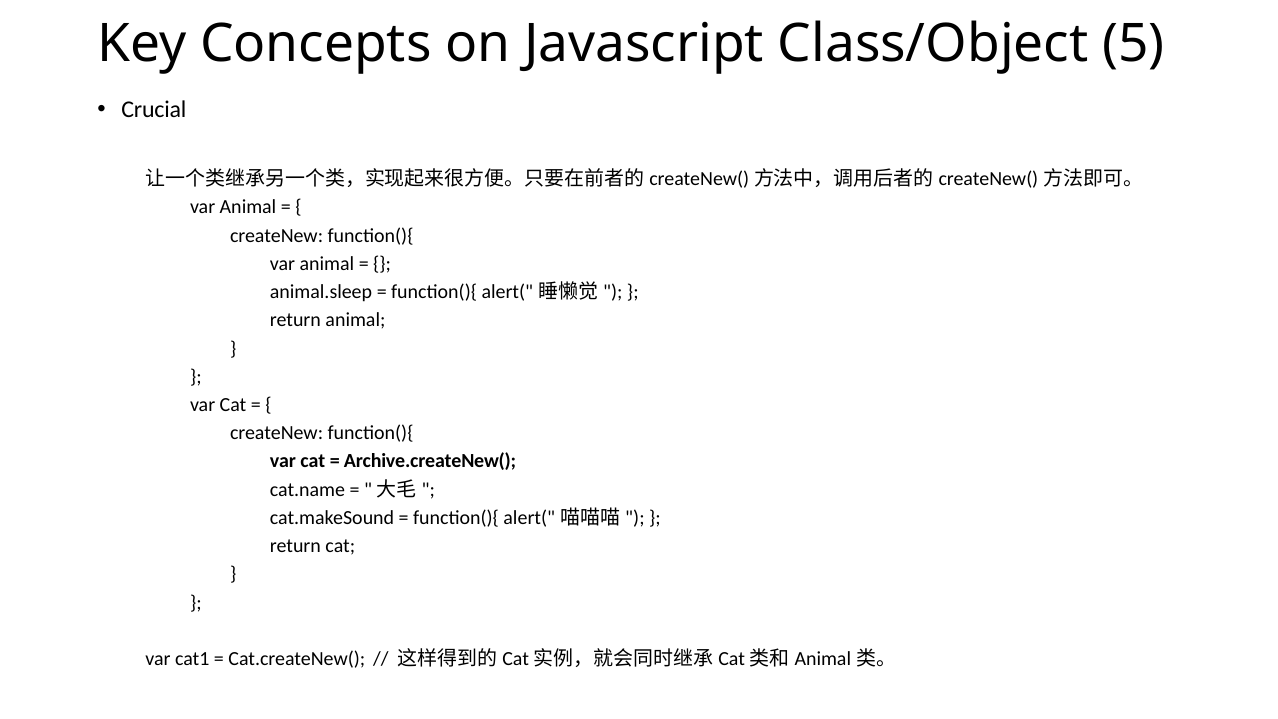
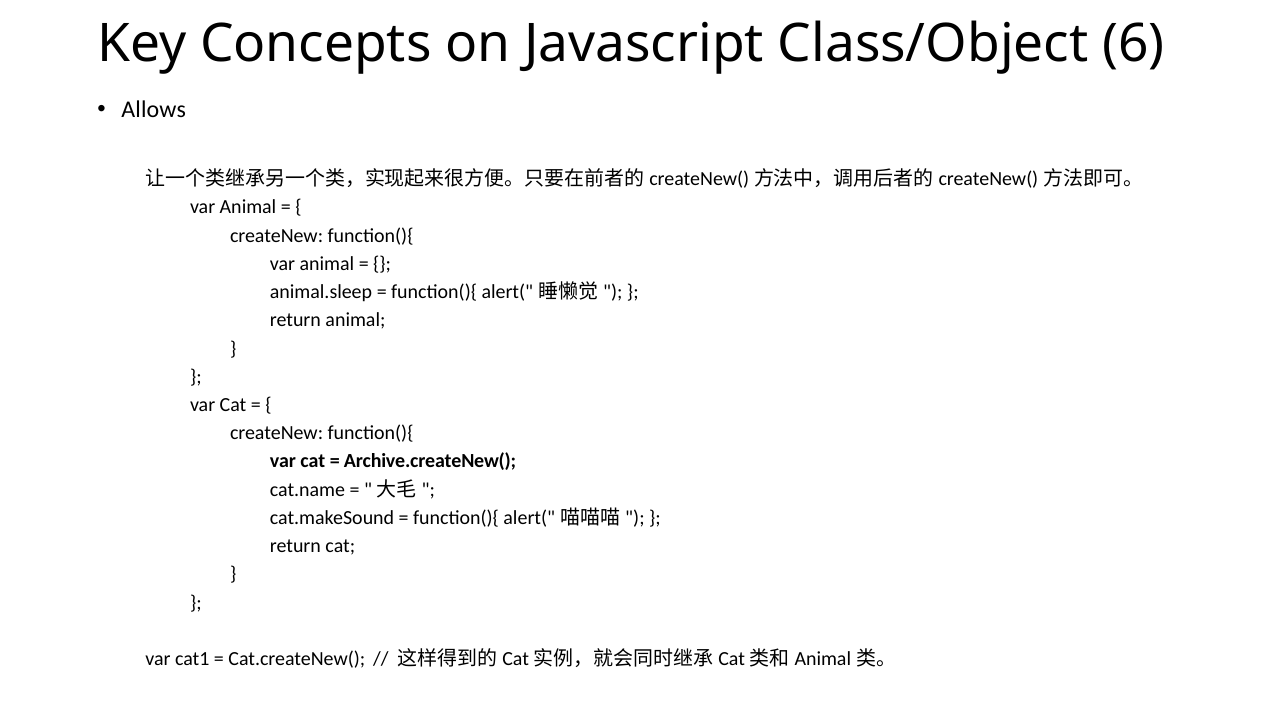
5: 5 -> 6 (1133, 44)
Crucial: Crucial -> Allows (154, 109)
